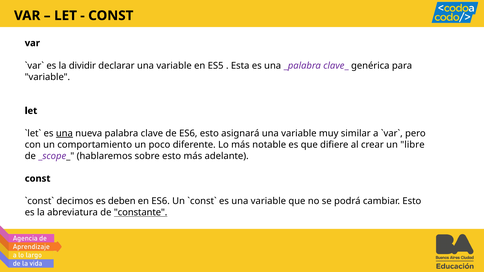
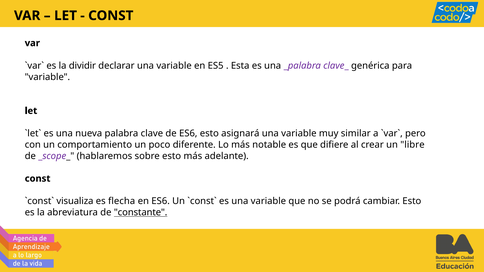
una underline: present -> none (64, 134)
decimos: decimos -> visualiza (75, 201)
deben: deben -> flecha (122, 201)
